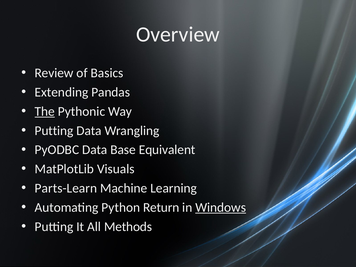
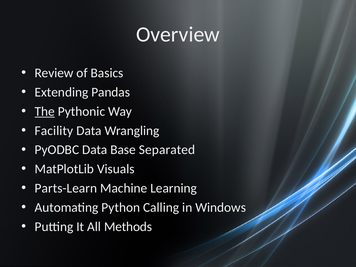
Putting: Putting -> Facility (54, 131)
Equivalent: Equivalent -> Separated (167, 150)
Return: Return -> Calling (161, 207)
Windows underline: present -> none (221, 207)
